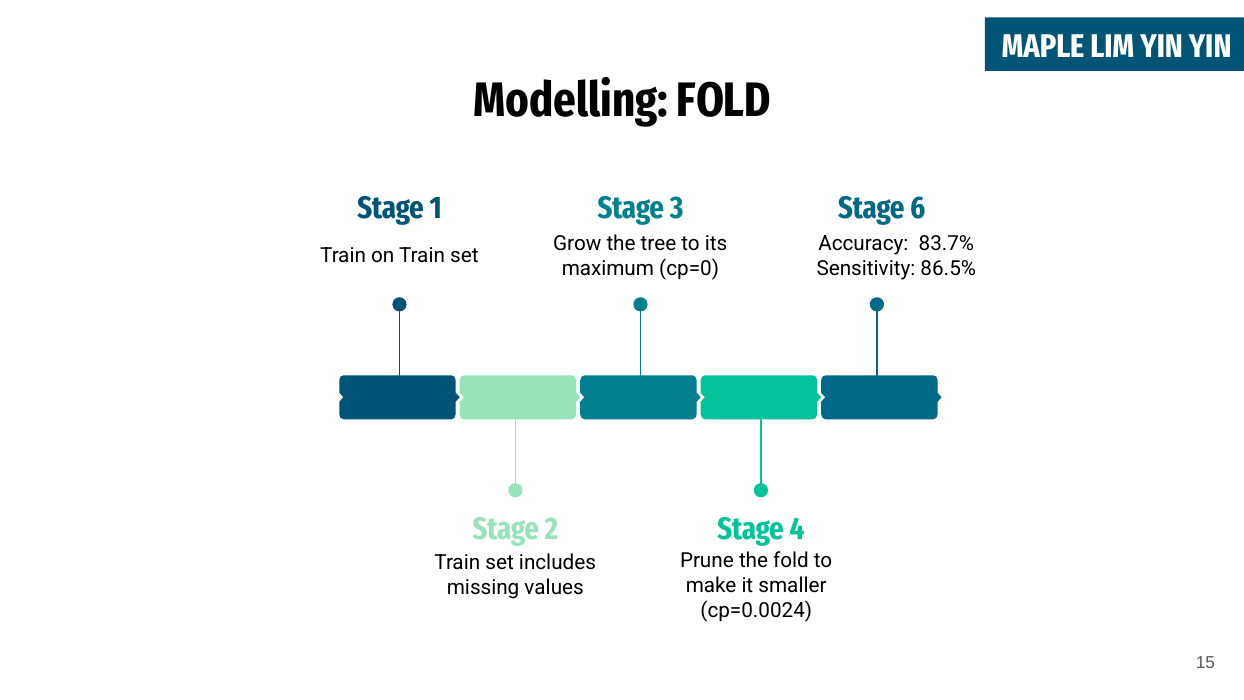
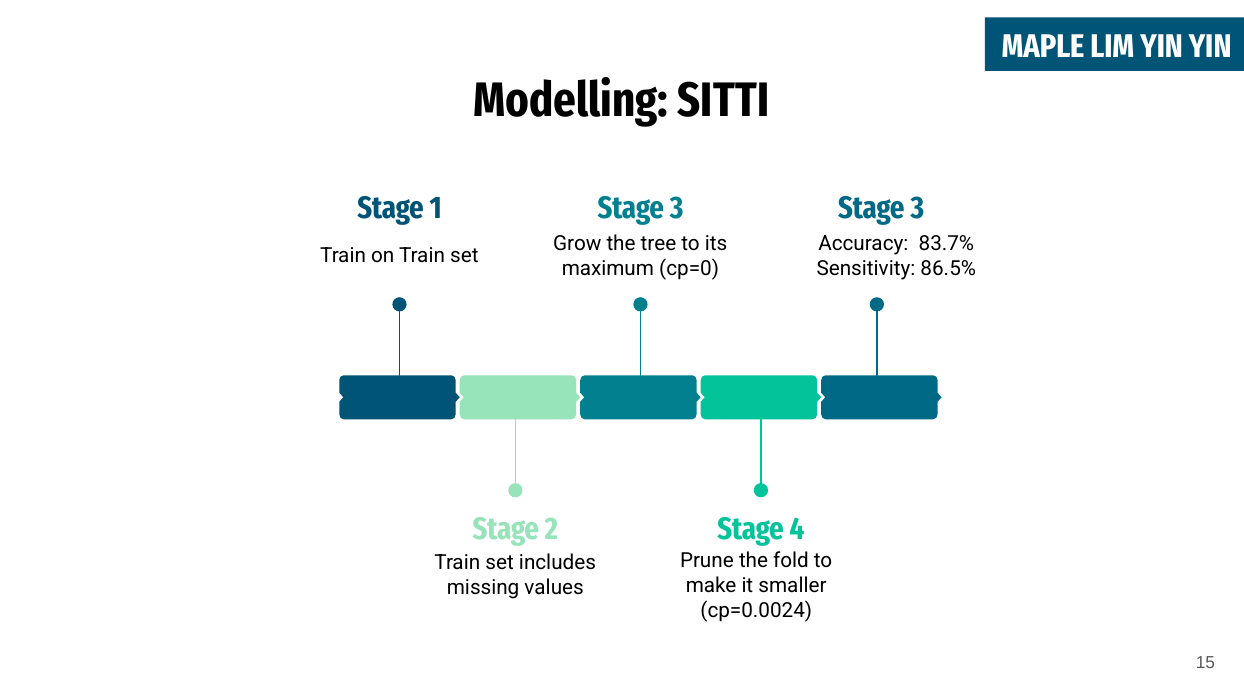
Modelling FOLD: FOLD -> SITTI (723, 101)
6: 6 -> 3 (917, 208)
